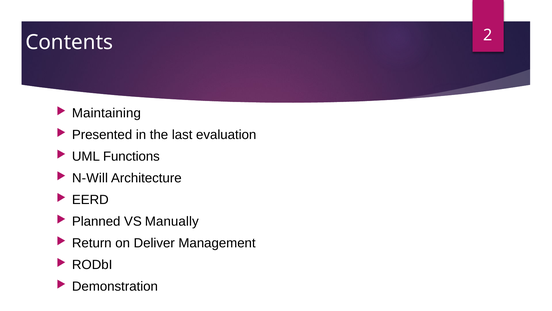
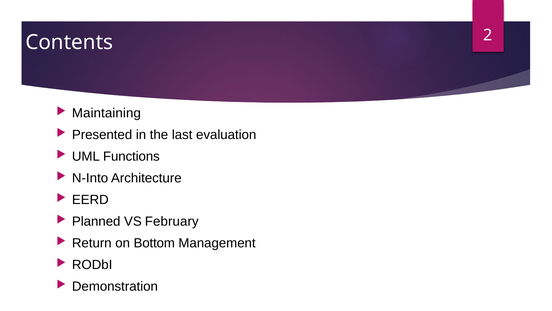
N-Will: N-Will -> N-Into (90, 178)
Manually: Manually -> February (172, 221)
Deliver: Deliver -> Bottom (154, 243)
